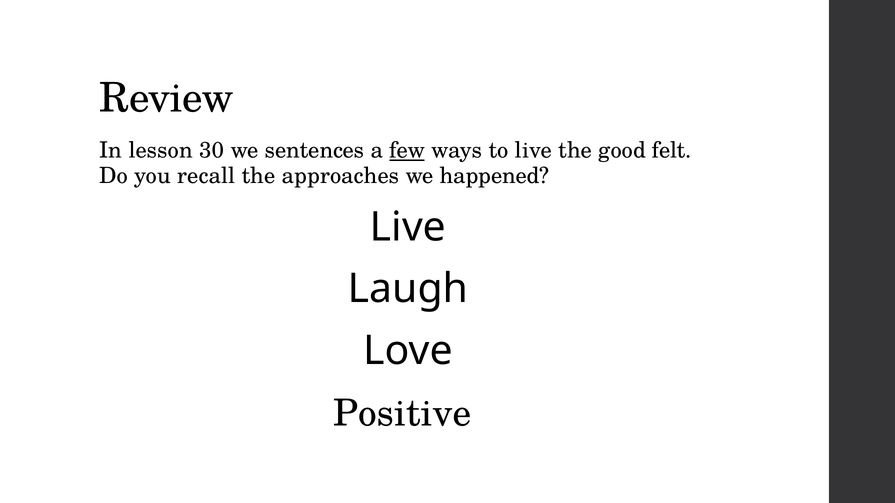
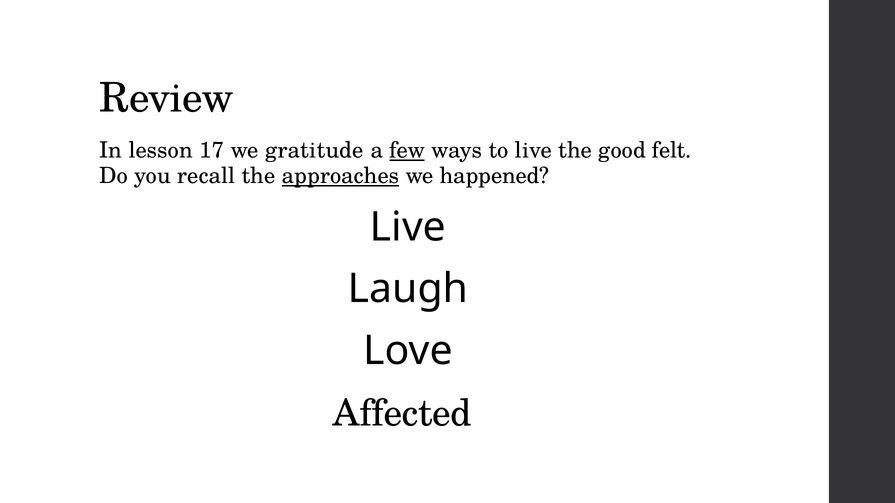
30: 30 -> 17 (212, 151)
sentences: sentences -> gratitude (314, 151)
approaches underline: none -> present (340, 176)
Positive: Positive -> Affected (402, 414)
